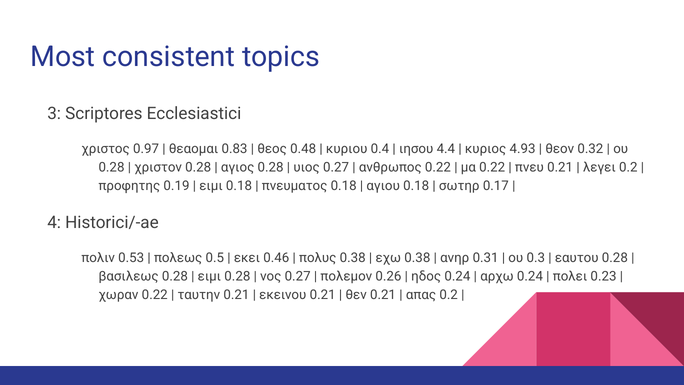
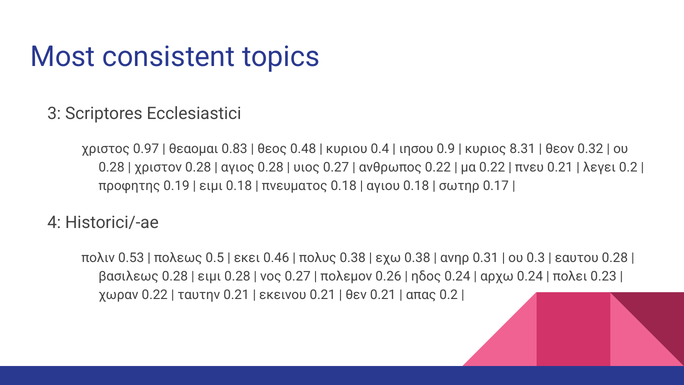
4.4: 4.4 -> 0.9 (446, 149)
4.93: 4.93 -> 8.31 (523, 149)
